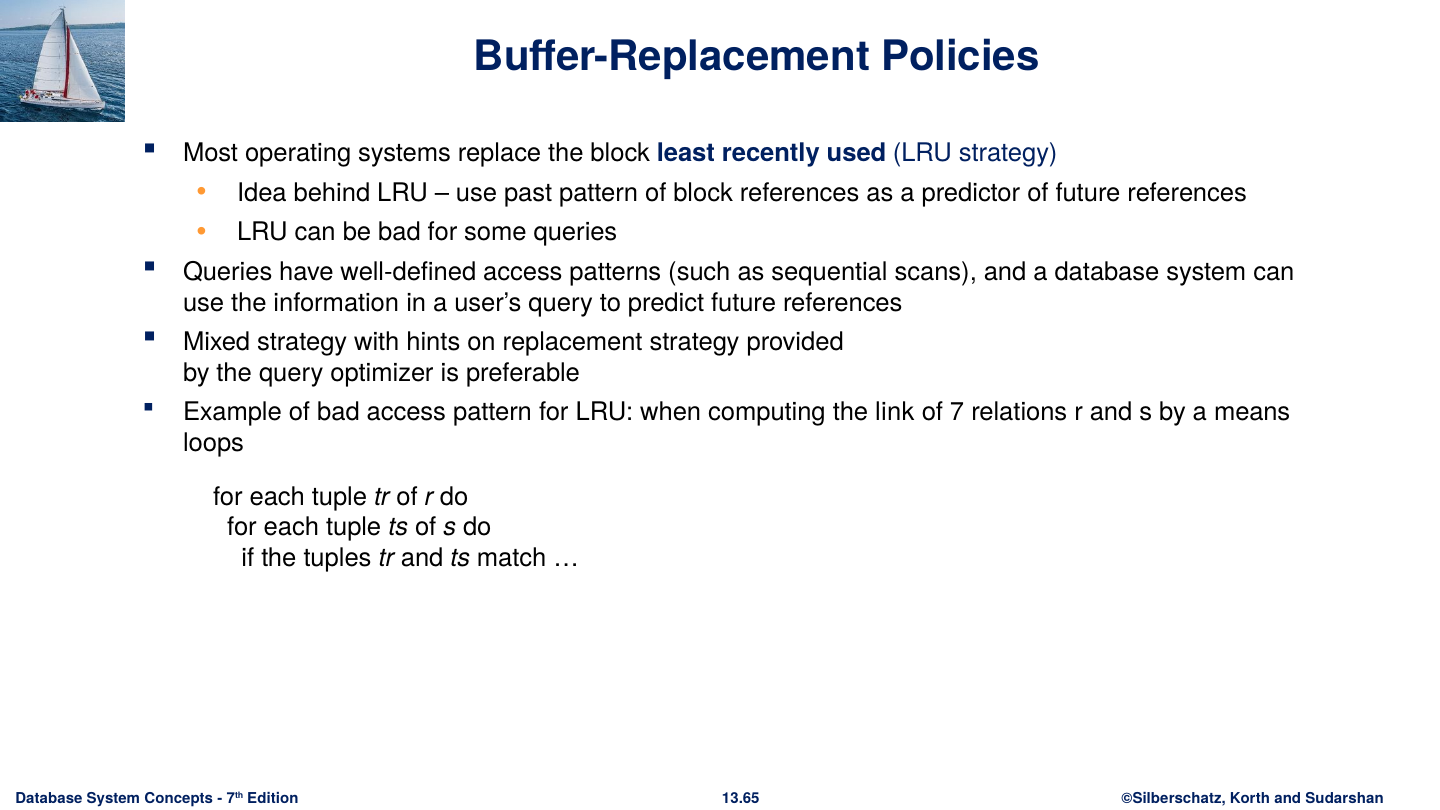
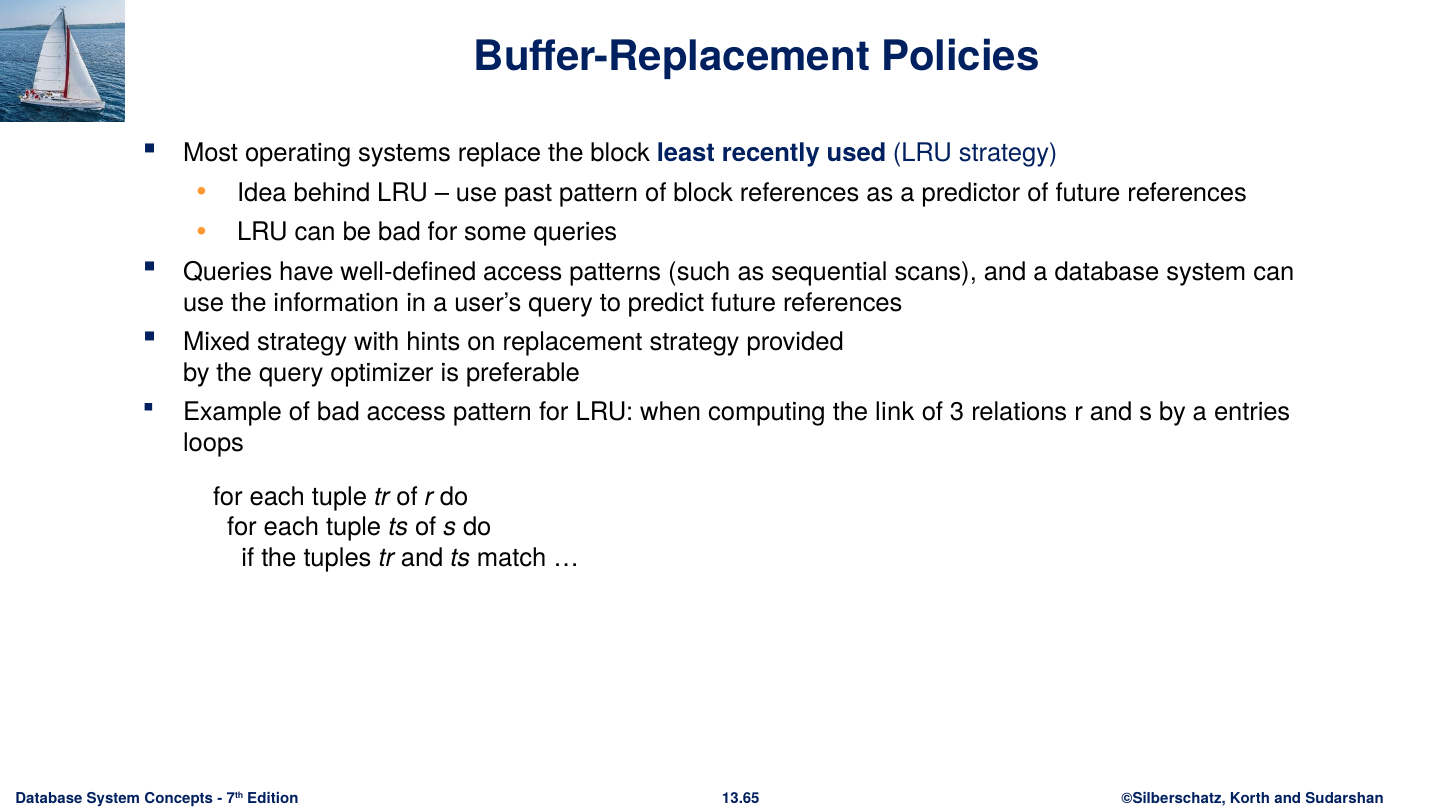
7: 7 -> 3 (957, 412)
means: means -> entries (1252, 412)
